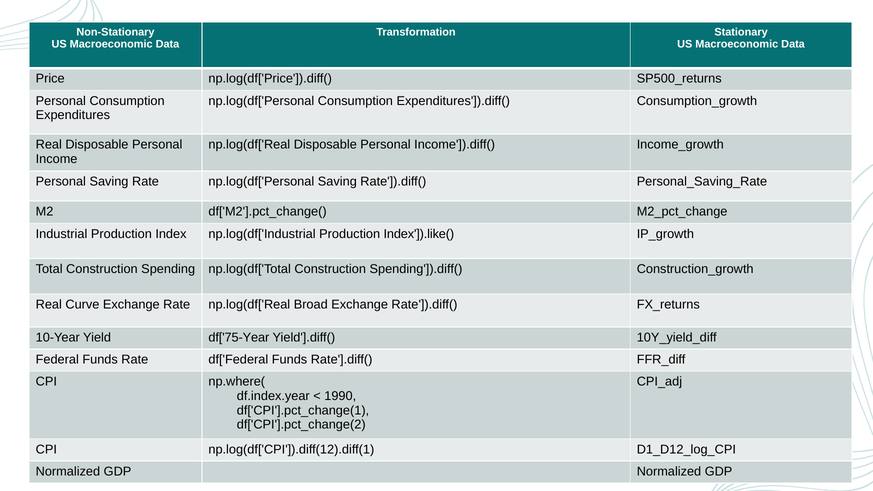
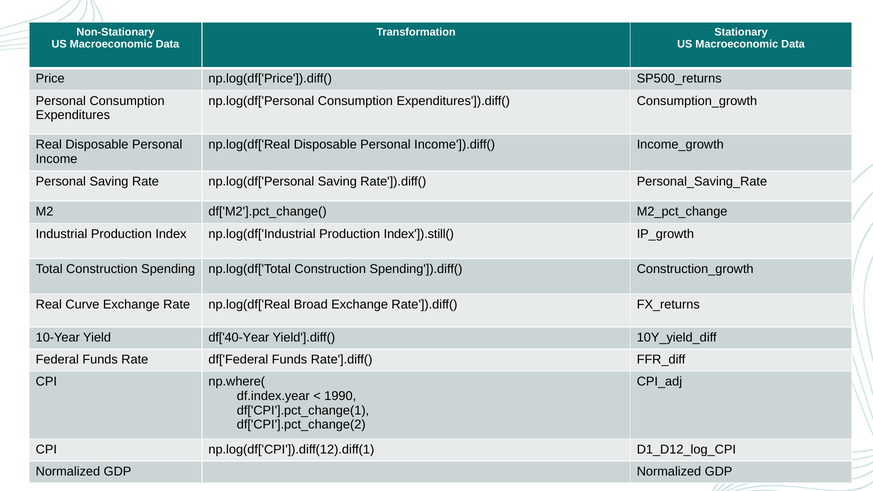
Index']).like(: Index']).like( -> Index']).still( (419, 234)
df['75-Year: df['75-Year -> df['40-Year (239, 338)
